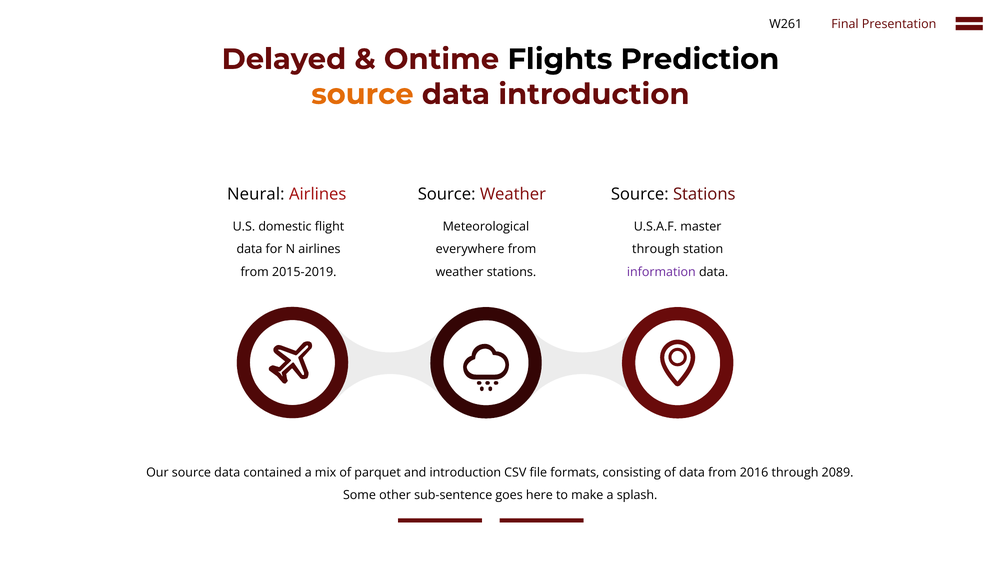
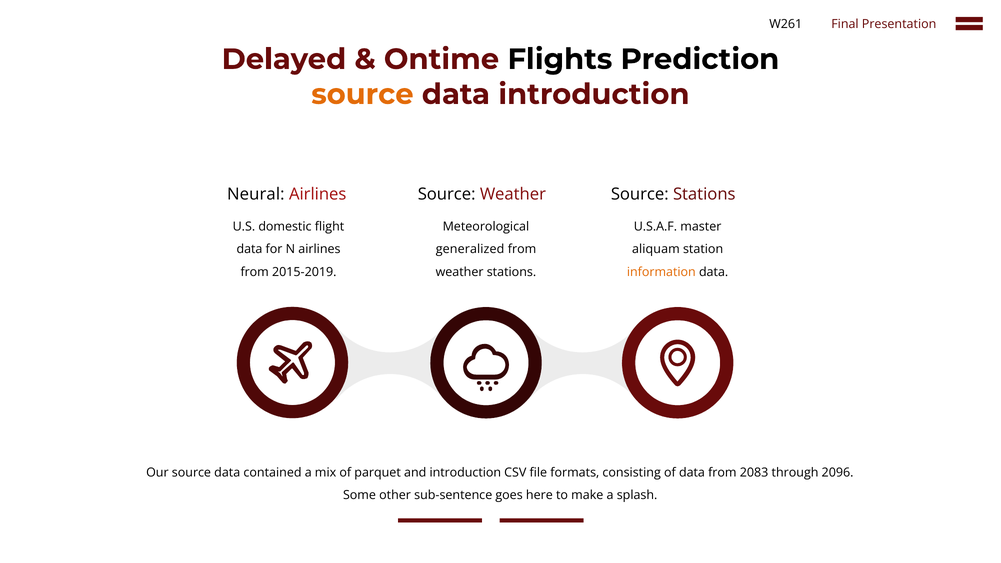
everywhere: everywhere -> generalized (470, 249)
through: through -> aliquam (656, 249)
information colour: purple -> orange (661, 272)
2016: 2016 -> 2083 (754, 473)
2089: 2089 -> 2096 (838, 473)
